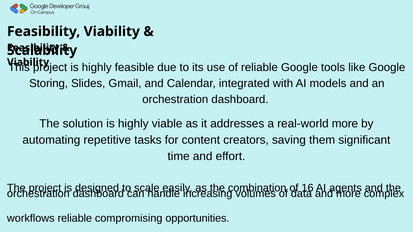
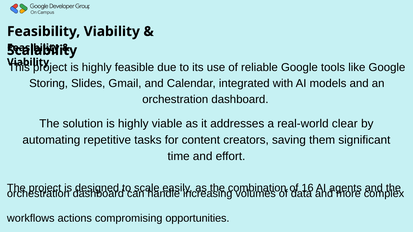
real-world more: more -> clear (345, 124)
workflows reliable: reliable -> actions (75, 219)
